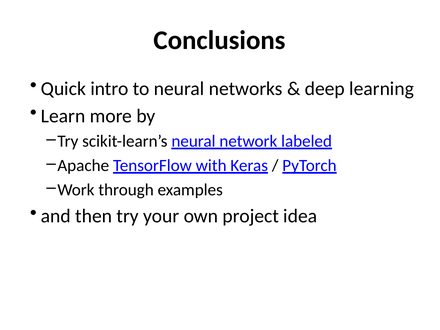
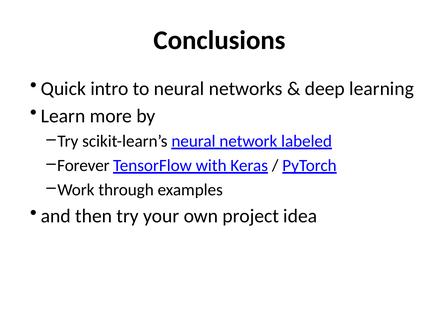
Apache: Apache -> Forever (83, 166)
